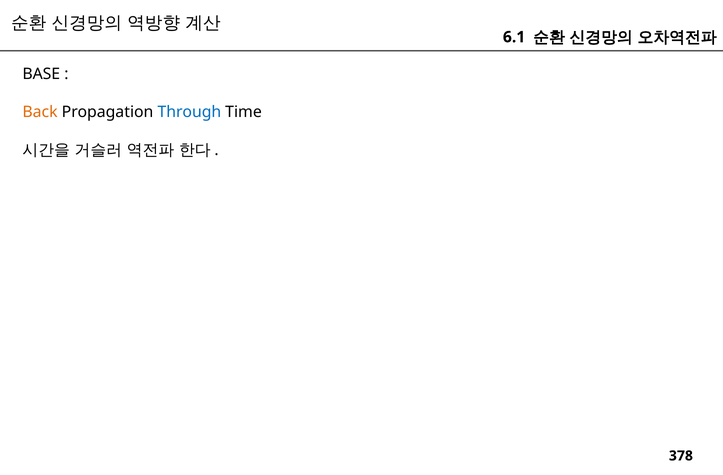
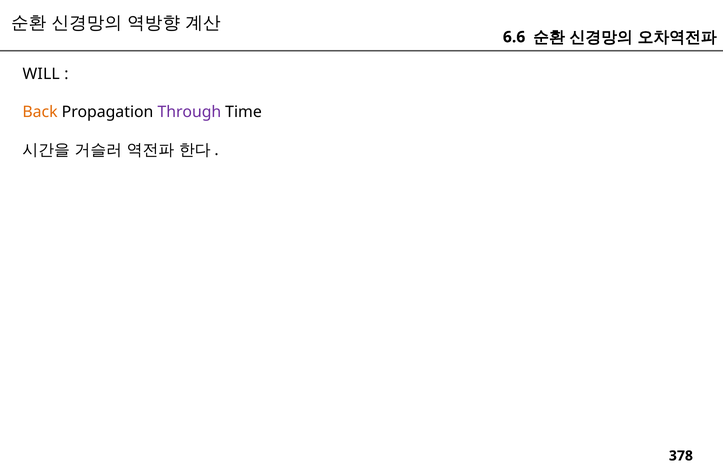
6.1: 6.1 -> 6.6 (514, 37)
BASE: BASE -> WILL (41, 74)
Through colour: blue -> purple (189, 112)
